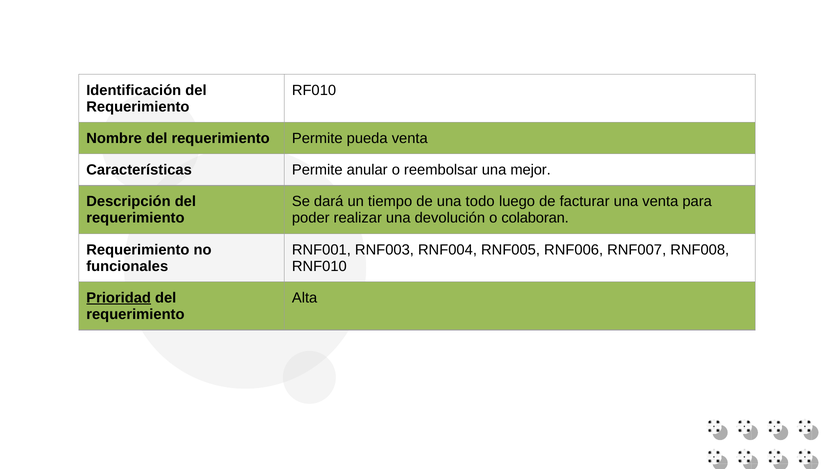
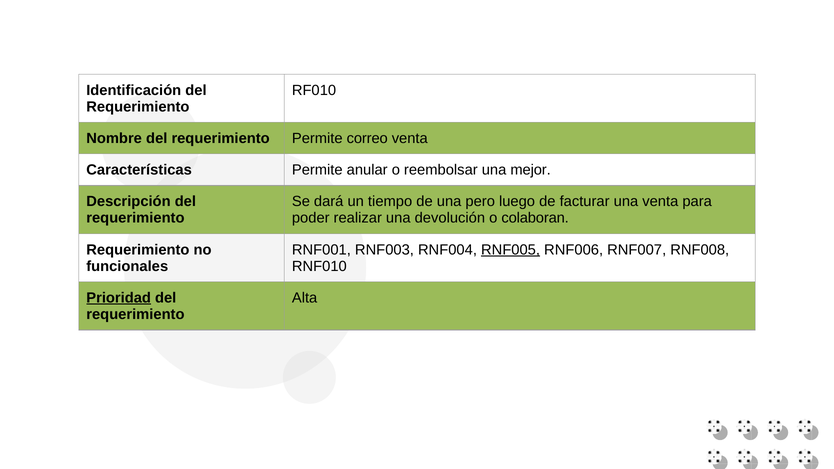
pueda: pueda -> correo (367, 138)
todo: todo -> pero (480, 202)
RNF005 underline: none -> present (511, 250)
